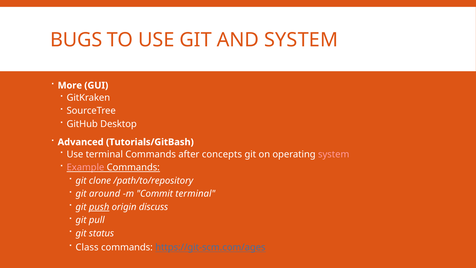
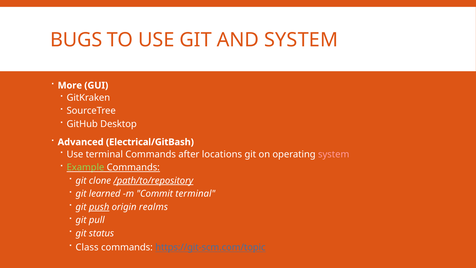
Tutorials/GitBash: Tutorials/GitBash -> Electrical/GitBash (150, 142)
concepts: concepts -> locations (222, 154)
Example colour: pink -> light green (85, 167)
/path/to/repository underline: none -> present (153, 180)
around: around -> learned (105, 194)
discuss: discuss -> realms (153, 207)
https://git-scm.com/ages: https://git-scm.com/ages -> https://git-scm.com/topic (210, 247)
